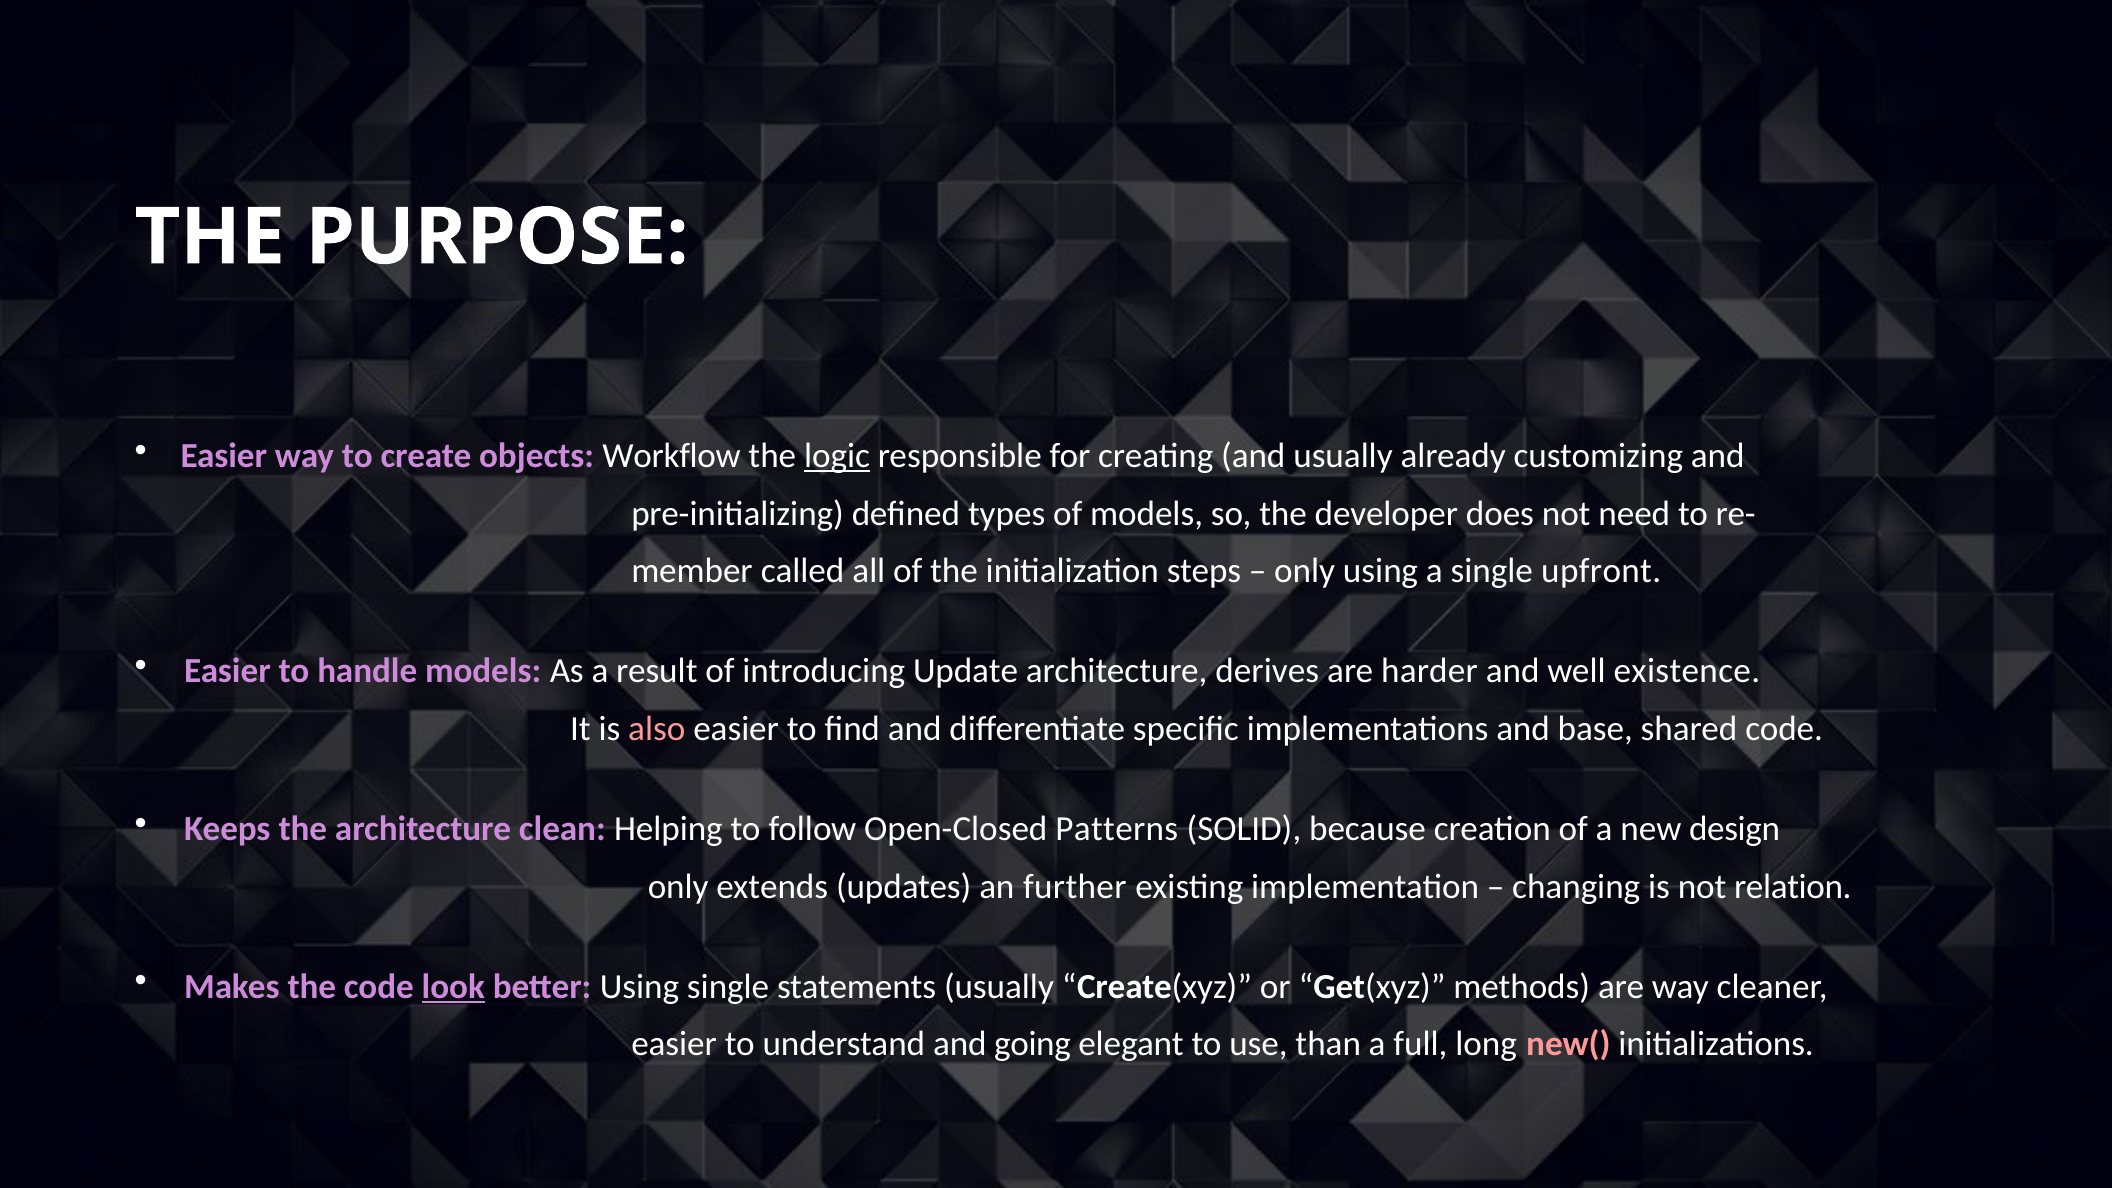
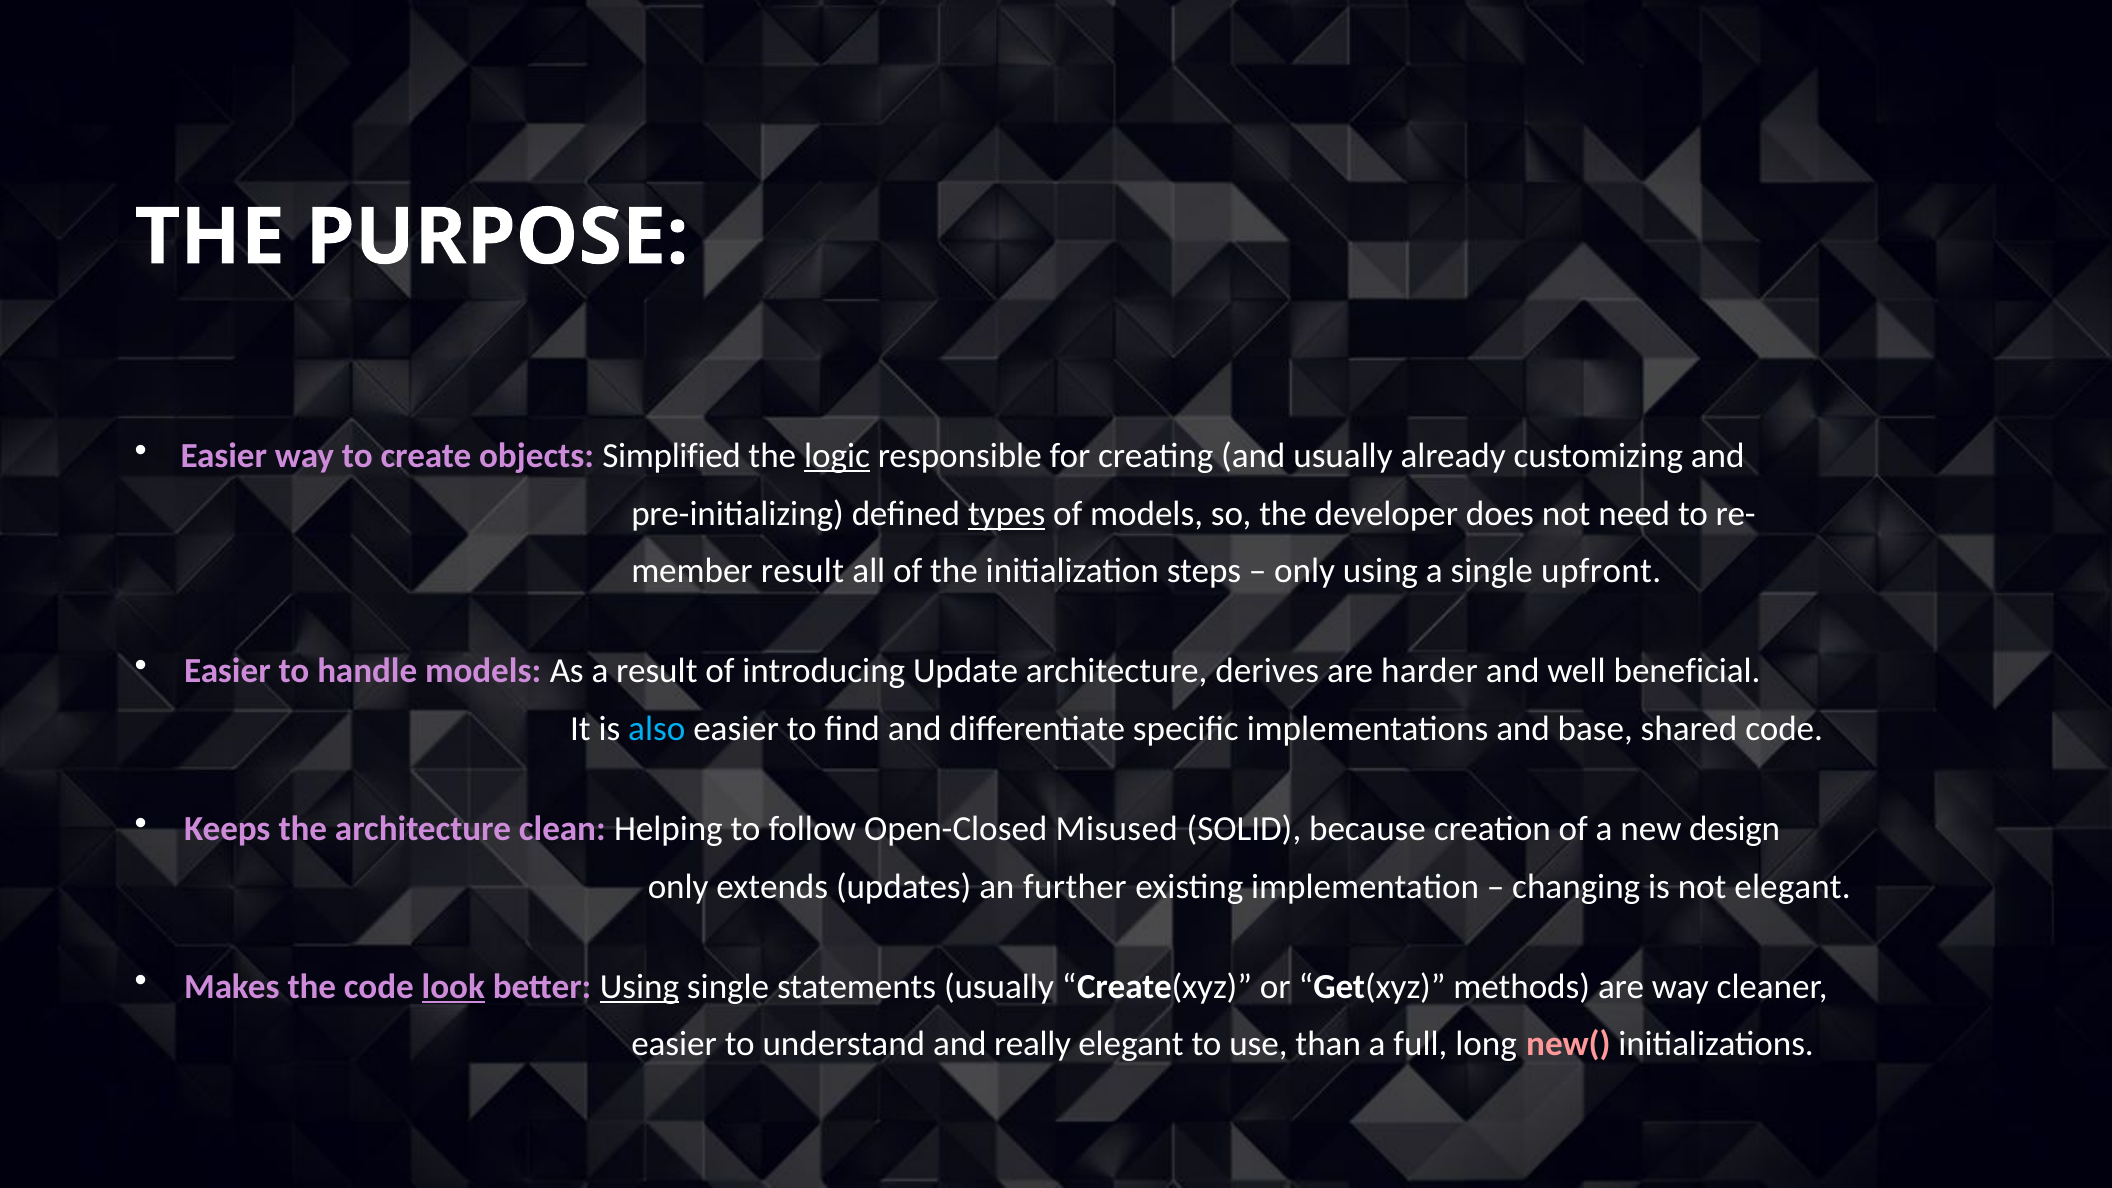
Workflow: Workflow -> Simplified (672, 456)
types underline: none -> present (1007, 513)
member called: called -> result (802, 571)
existence: existence -> beneficial (1687, 671)
also colour: pink -> light blue (657, 729)
Patterns: Patterns -> Misused (1117, 829)
not relation: relation -> elegant (1793, 887)
Using underline: none -> present (640, 987)
going: going -> really (1032, 1044)
